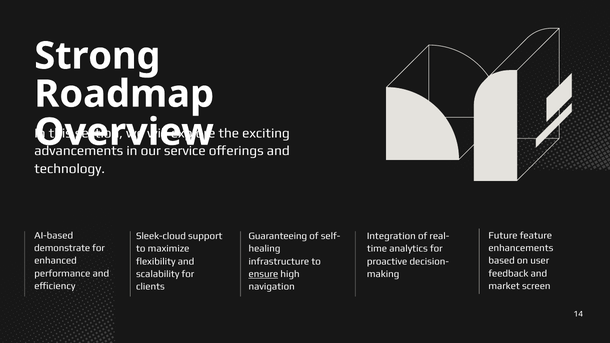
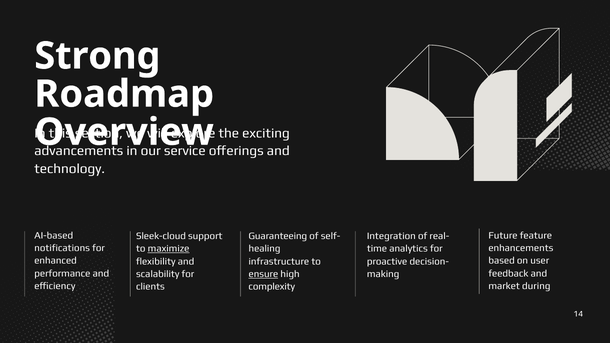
demonstrate: demonstrate -> notifications (62, 248)
maximize underline: none -> present (169, 249)
screen: screen -> during (536, 286)
navigation: navigation -> complexity (272, 287)
